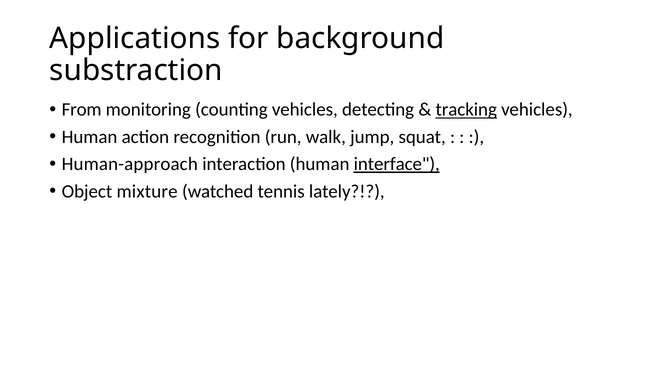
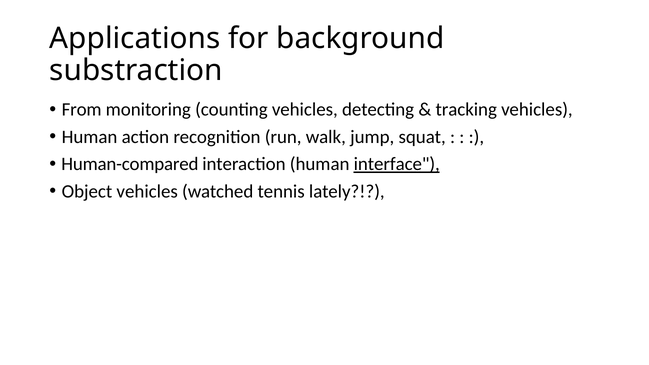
tracking underline: present -> none (466, 110)
Human-approach: Human-approach -> Human-compared (130, 164)
Object mixture: mixture -> vehicles (147, 191)
